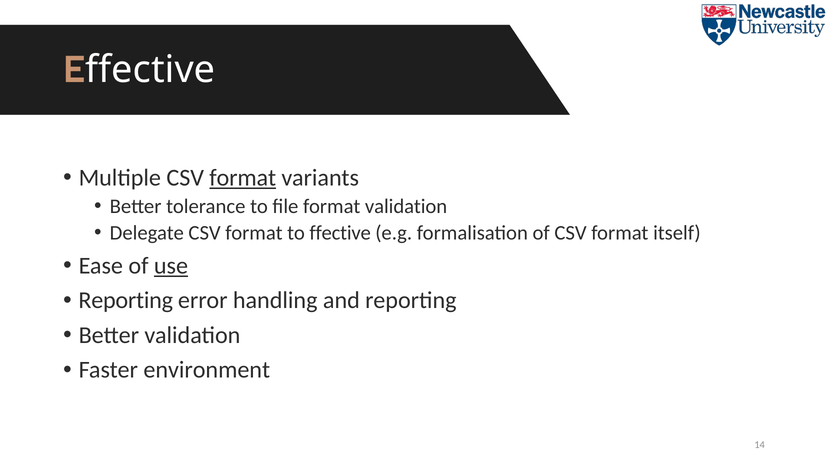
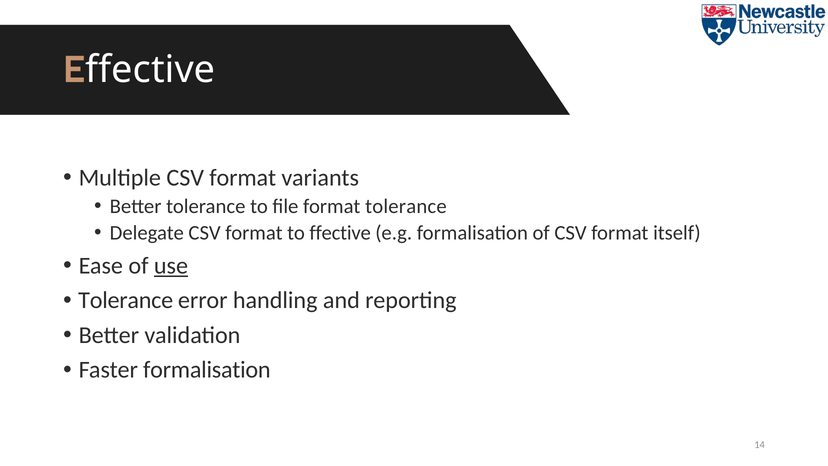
format underline: present -> none (243, 178)
format validation: validation -> tolerance (406, 206)
Reporting: Reporting -> Tolerance (126, 300)
Faster environment: environment -> formalisation (207, 370)
